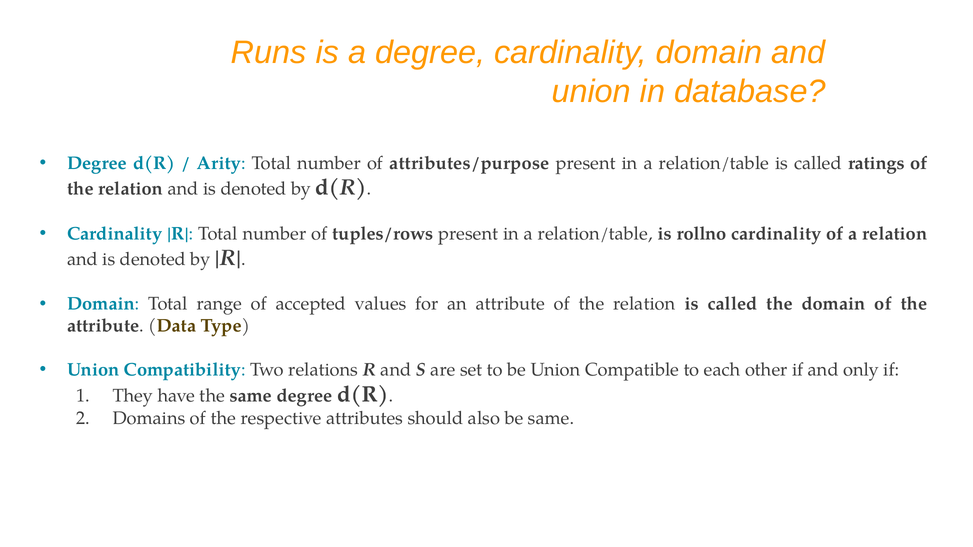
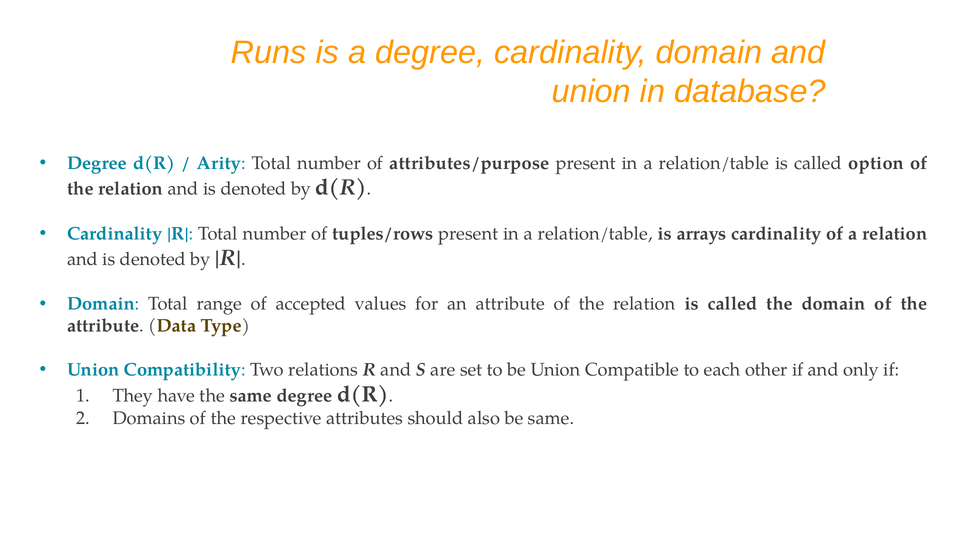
ratings: ratings -> option (876, 163)
rollno: rollno -> arrays (702, 234)
